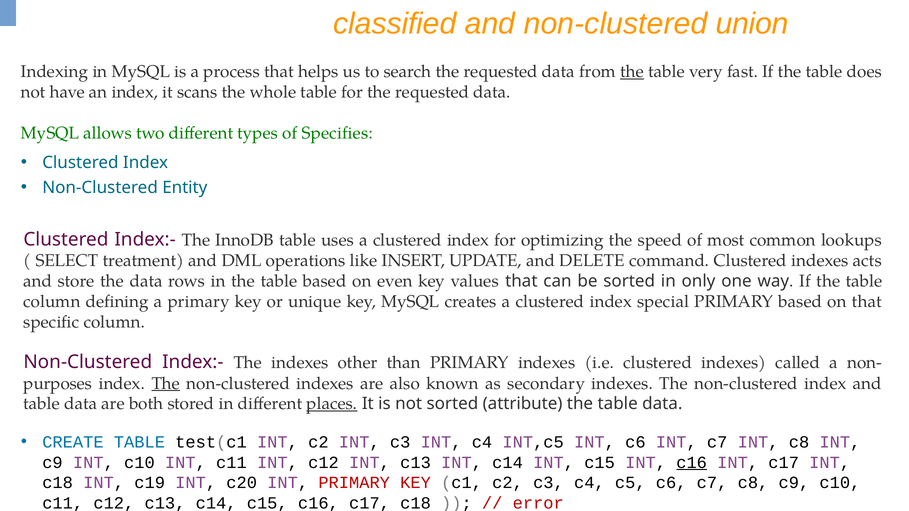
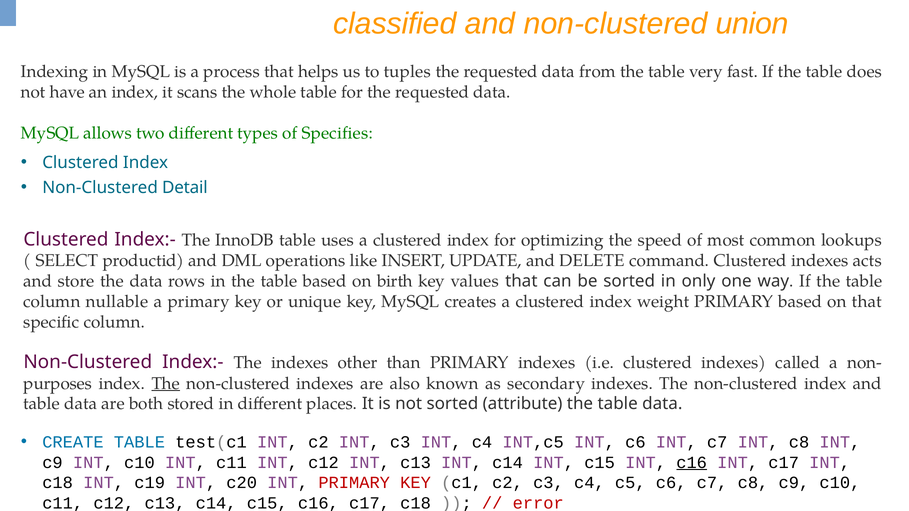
search: search -> tuples (407, 72)
the underline: present -> none (632, 72)
Entity: Entity -> Detail (185, 188)
treatment: treatment -> productid (143, 261)
even: even -> birth (395, 281)
defining: defining -> nullable (117, 302)
special: special -> weight (663, 302)
places underline: present -> none (332, 404)
